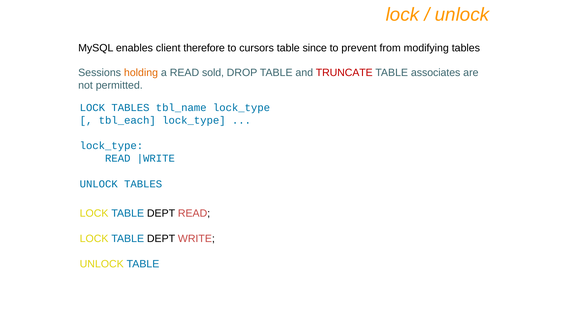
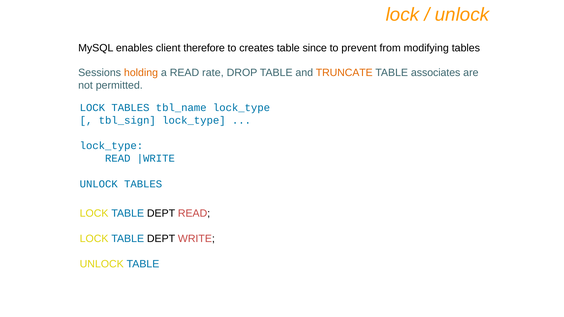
cursors: cursors -> creates (257, 48)
sold: sold -> rate (213, 73)
TRUNCATE colour: red -> orange (344, 73)
tbl_each: tbl_each -> tbl_sign (127, 121)
